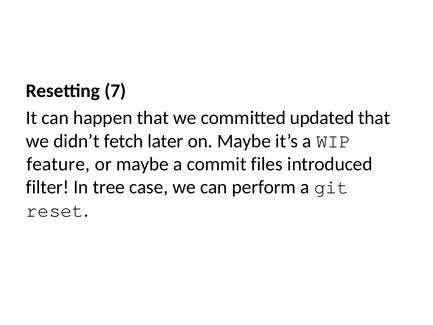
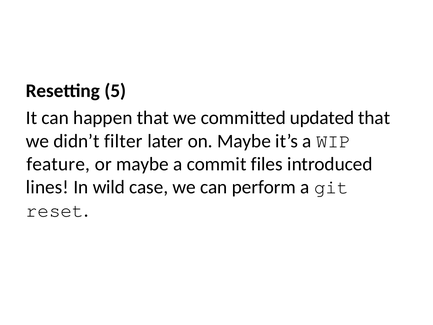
7: 7 -> 5 (115, 91)
fetch: fetch -> filter (123, 141)
filter: filter -> lines (47, 187)
tree: tree -> wild (109, 187)
